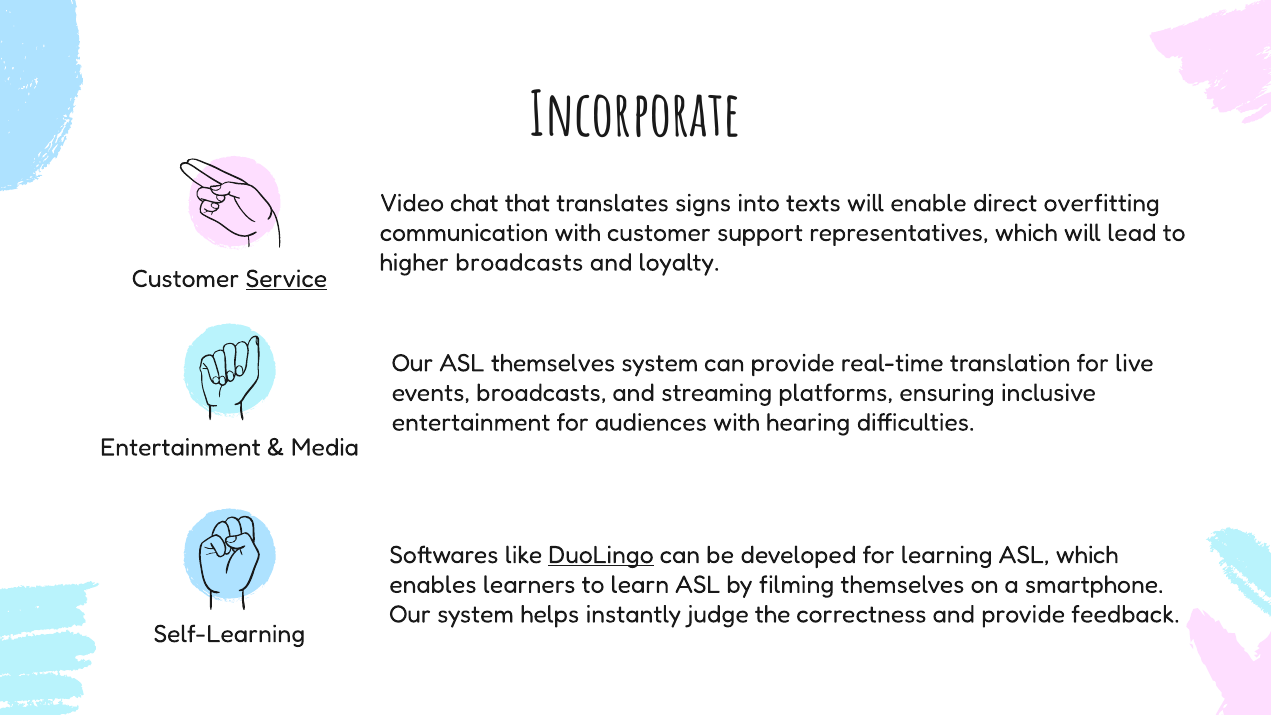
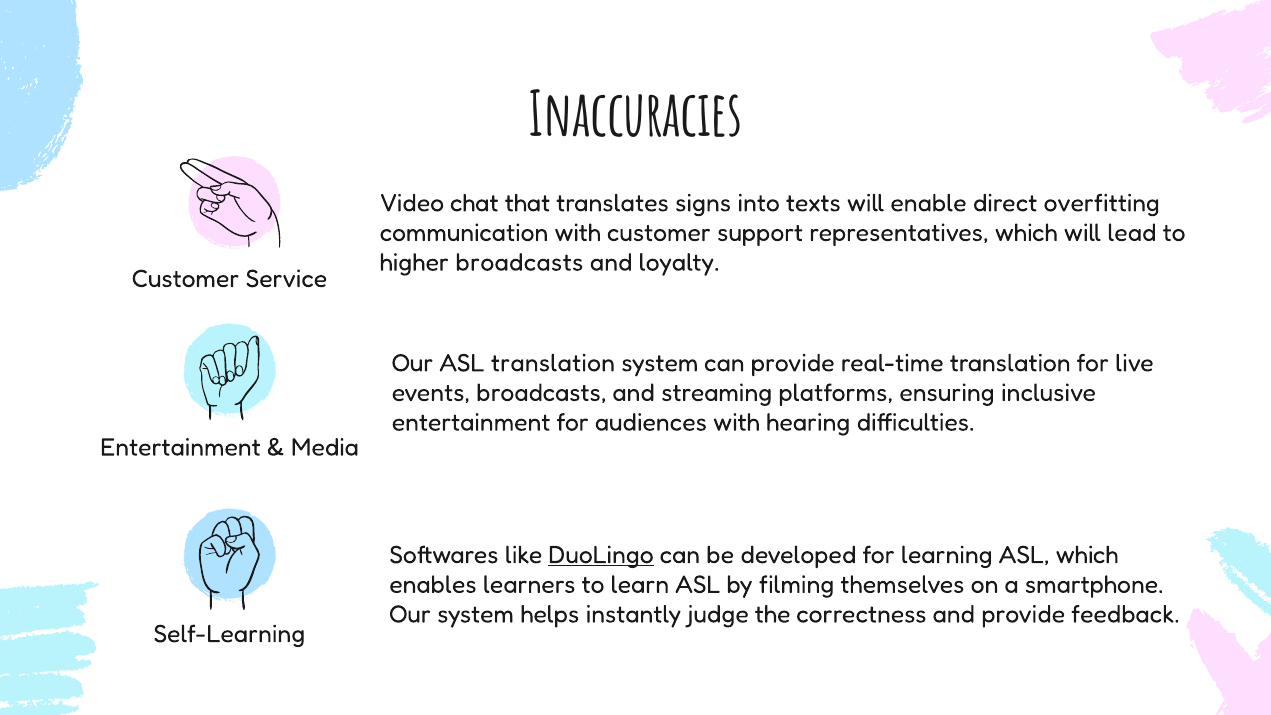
Incorporate: Incorporate -> Inaccuracies (636, 116)
Service underline: present -> none (286, 279)
ASL themselves: themselves -> translation (553, 363)
